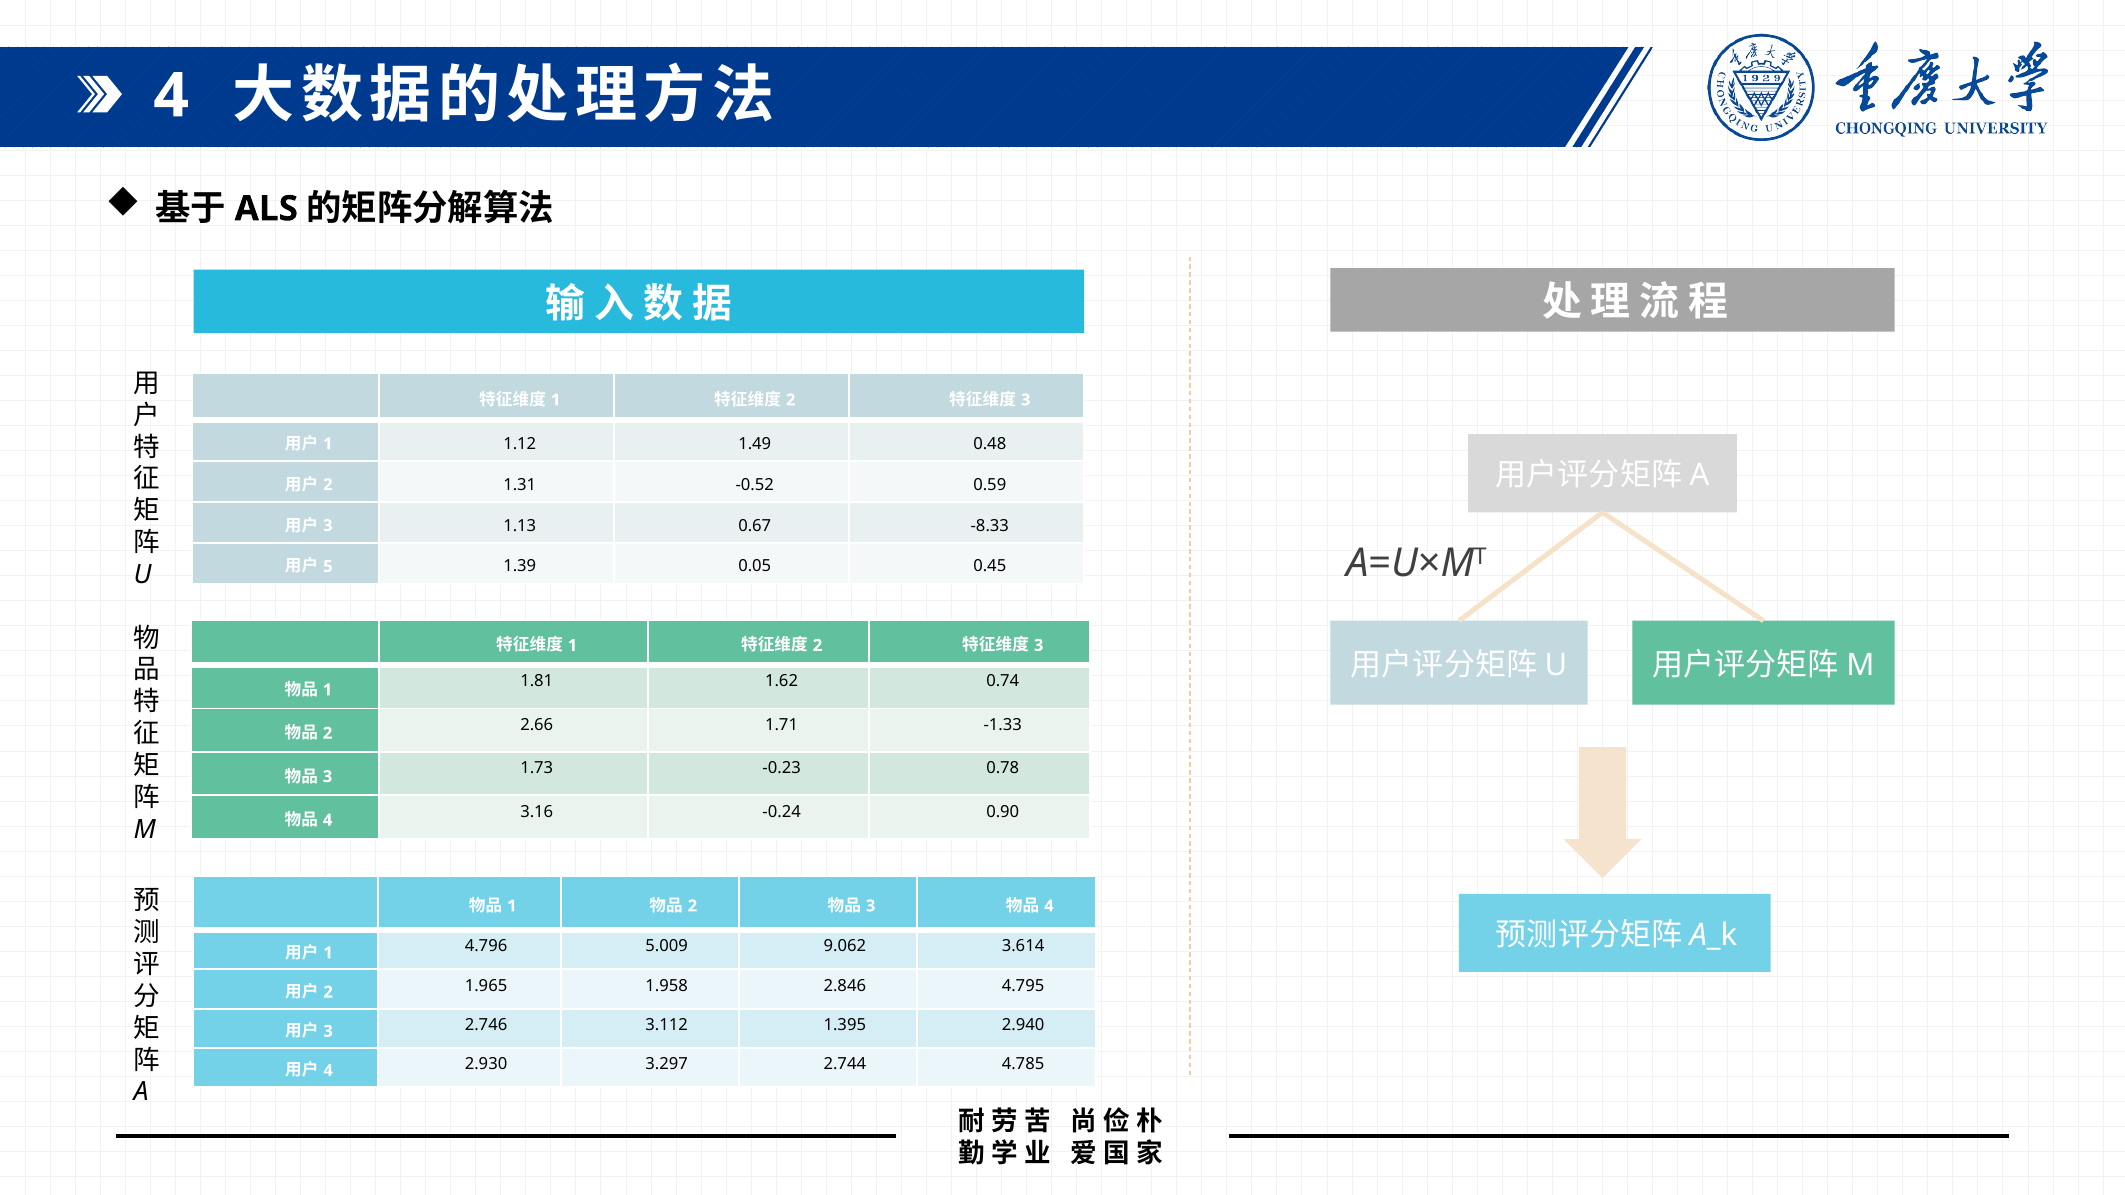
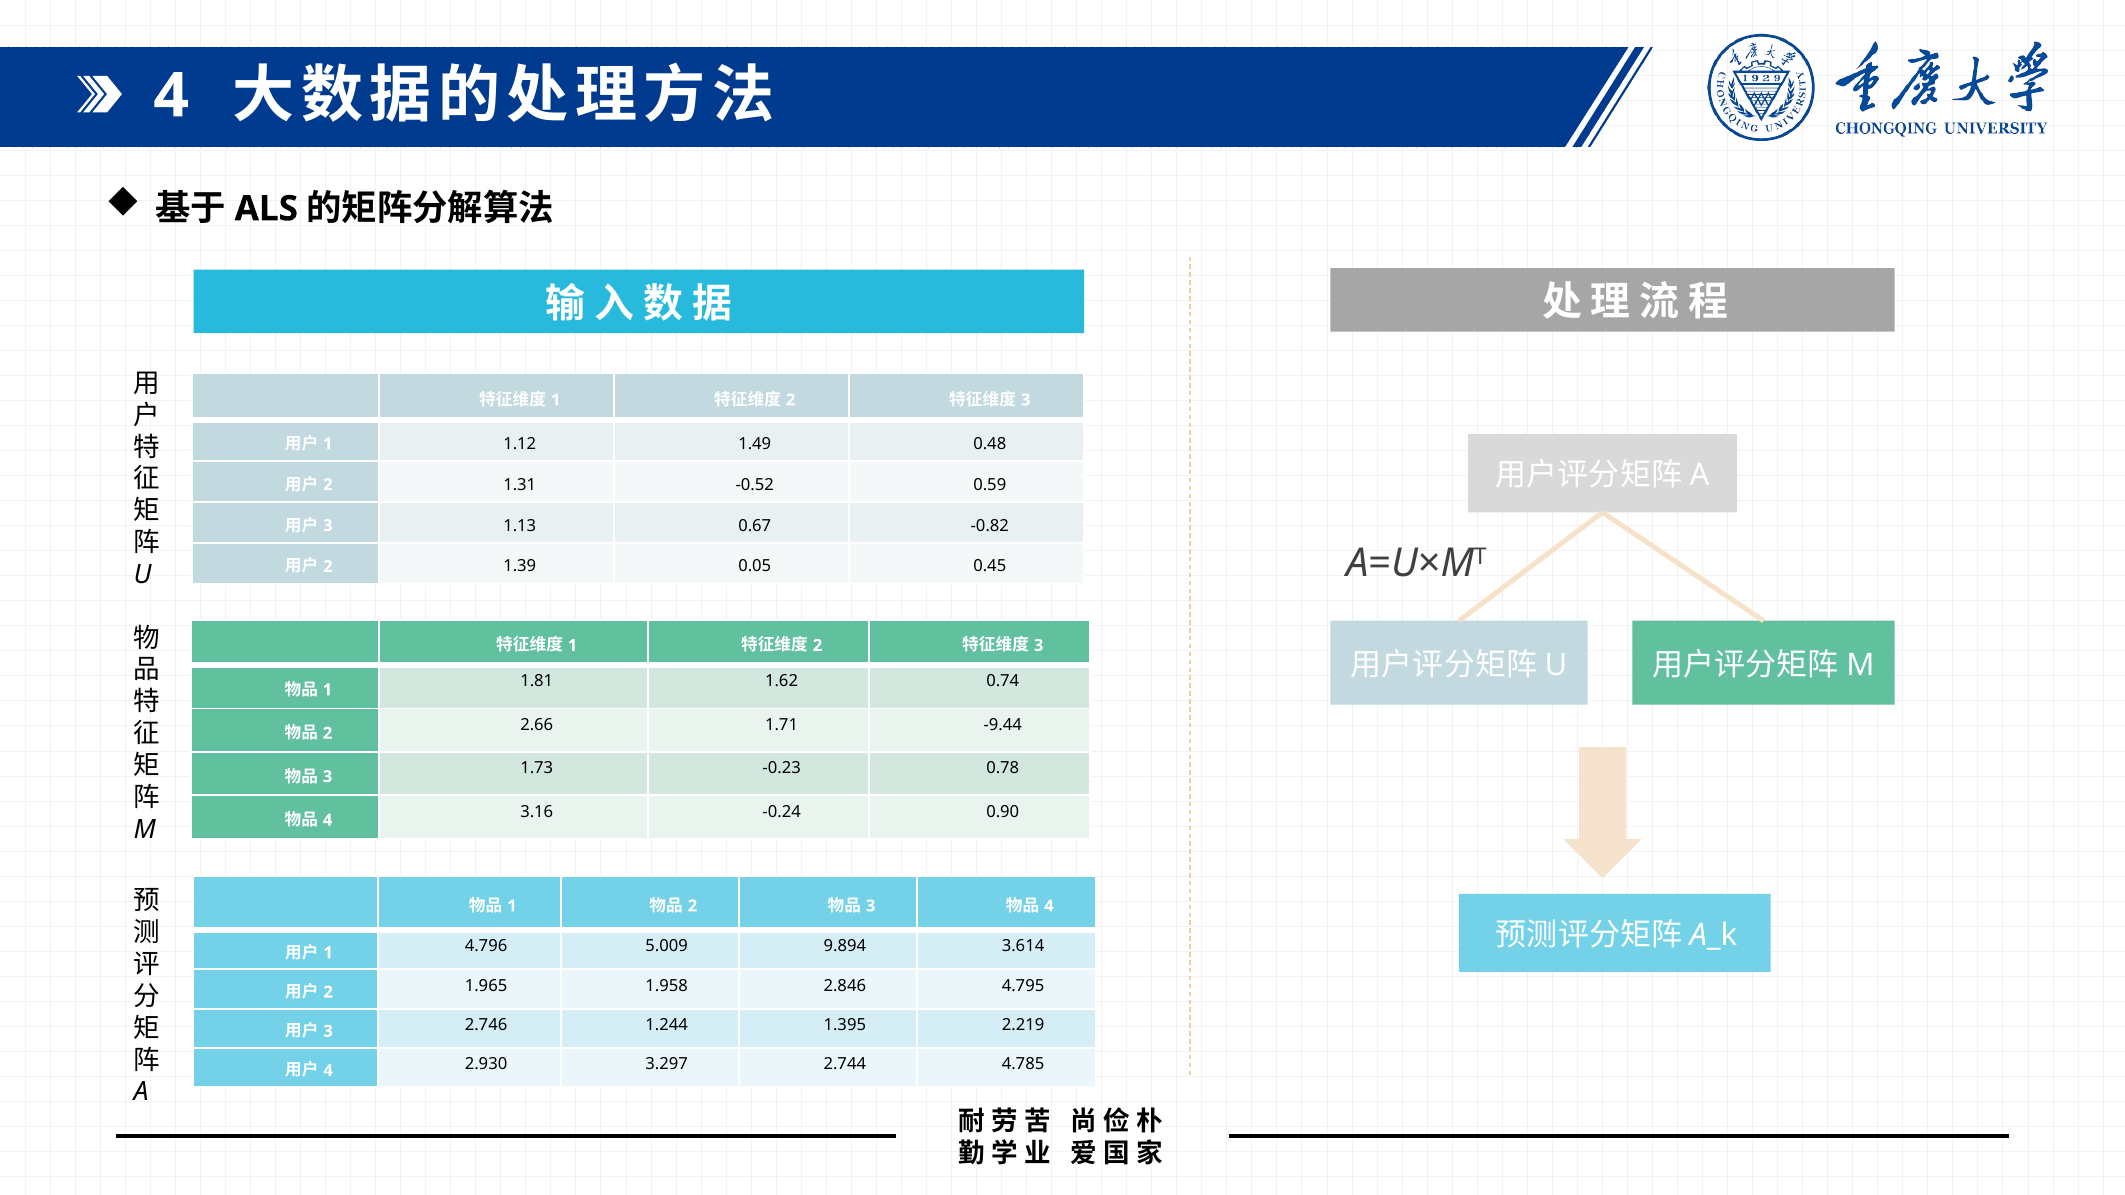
-8.33: -8.33 -> -0.82 (990, 526)
5: 5 -> 2 (328, 567)
-1.33: -1.33 -> -9.44 (1003, 725)
9.062: 9.062 -> 9.894 (845, 947)
3.112: 3.112 -> 1.244 (667, 1025)
2.940: 2.940 -> 2.219 (1023, 1025)
